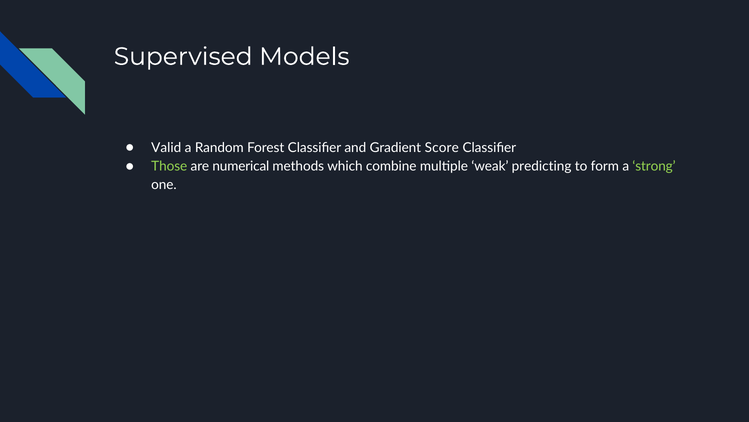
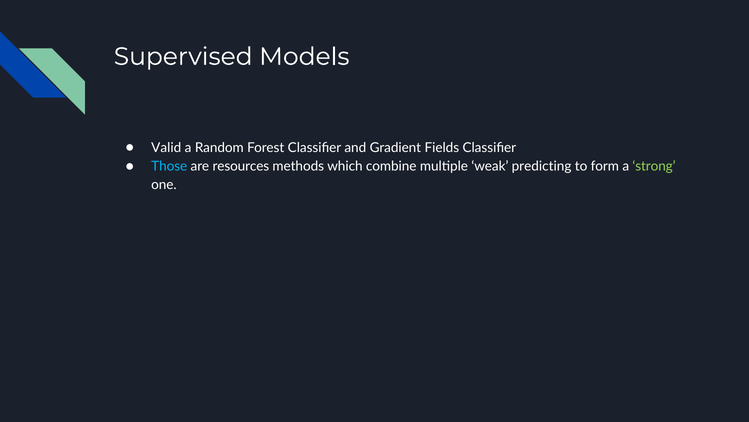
Score: Score -> Fields (442, 147)
Those colour: light green -> light blue (169, 166)
numerical: numerical -> resources (241, 166)
